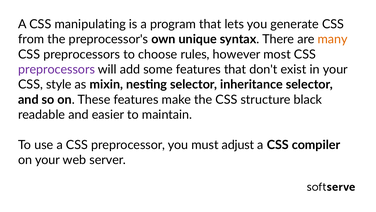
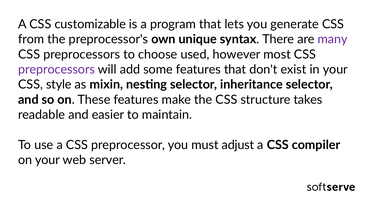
manipulating: manipulating -> customizable (90, 24)
many colour: orange -> purple (333, 39)
rules: rules -> used (195, 54)
black: black -> takes (308, 99)
